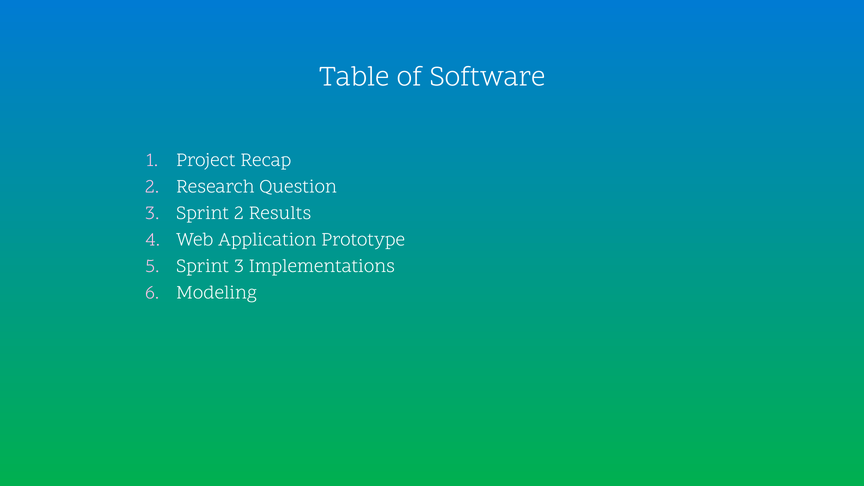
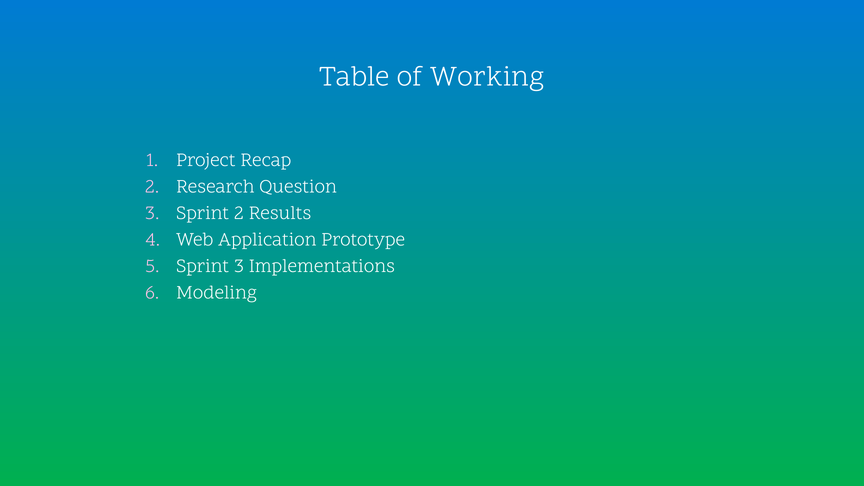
Software: Software -> Working (487, 76)
